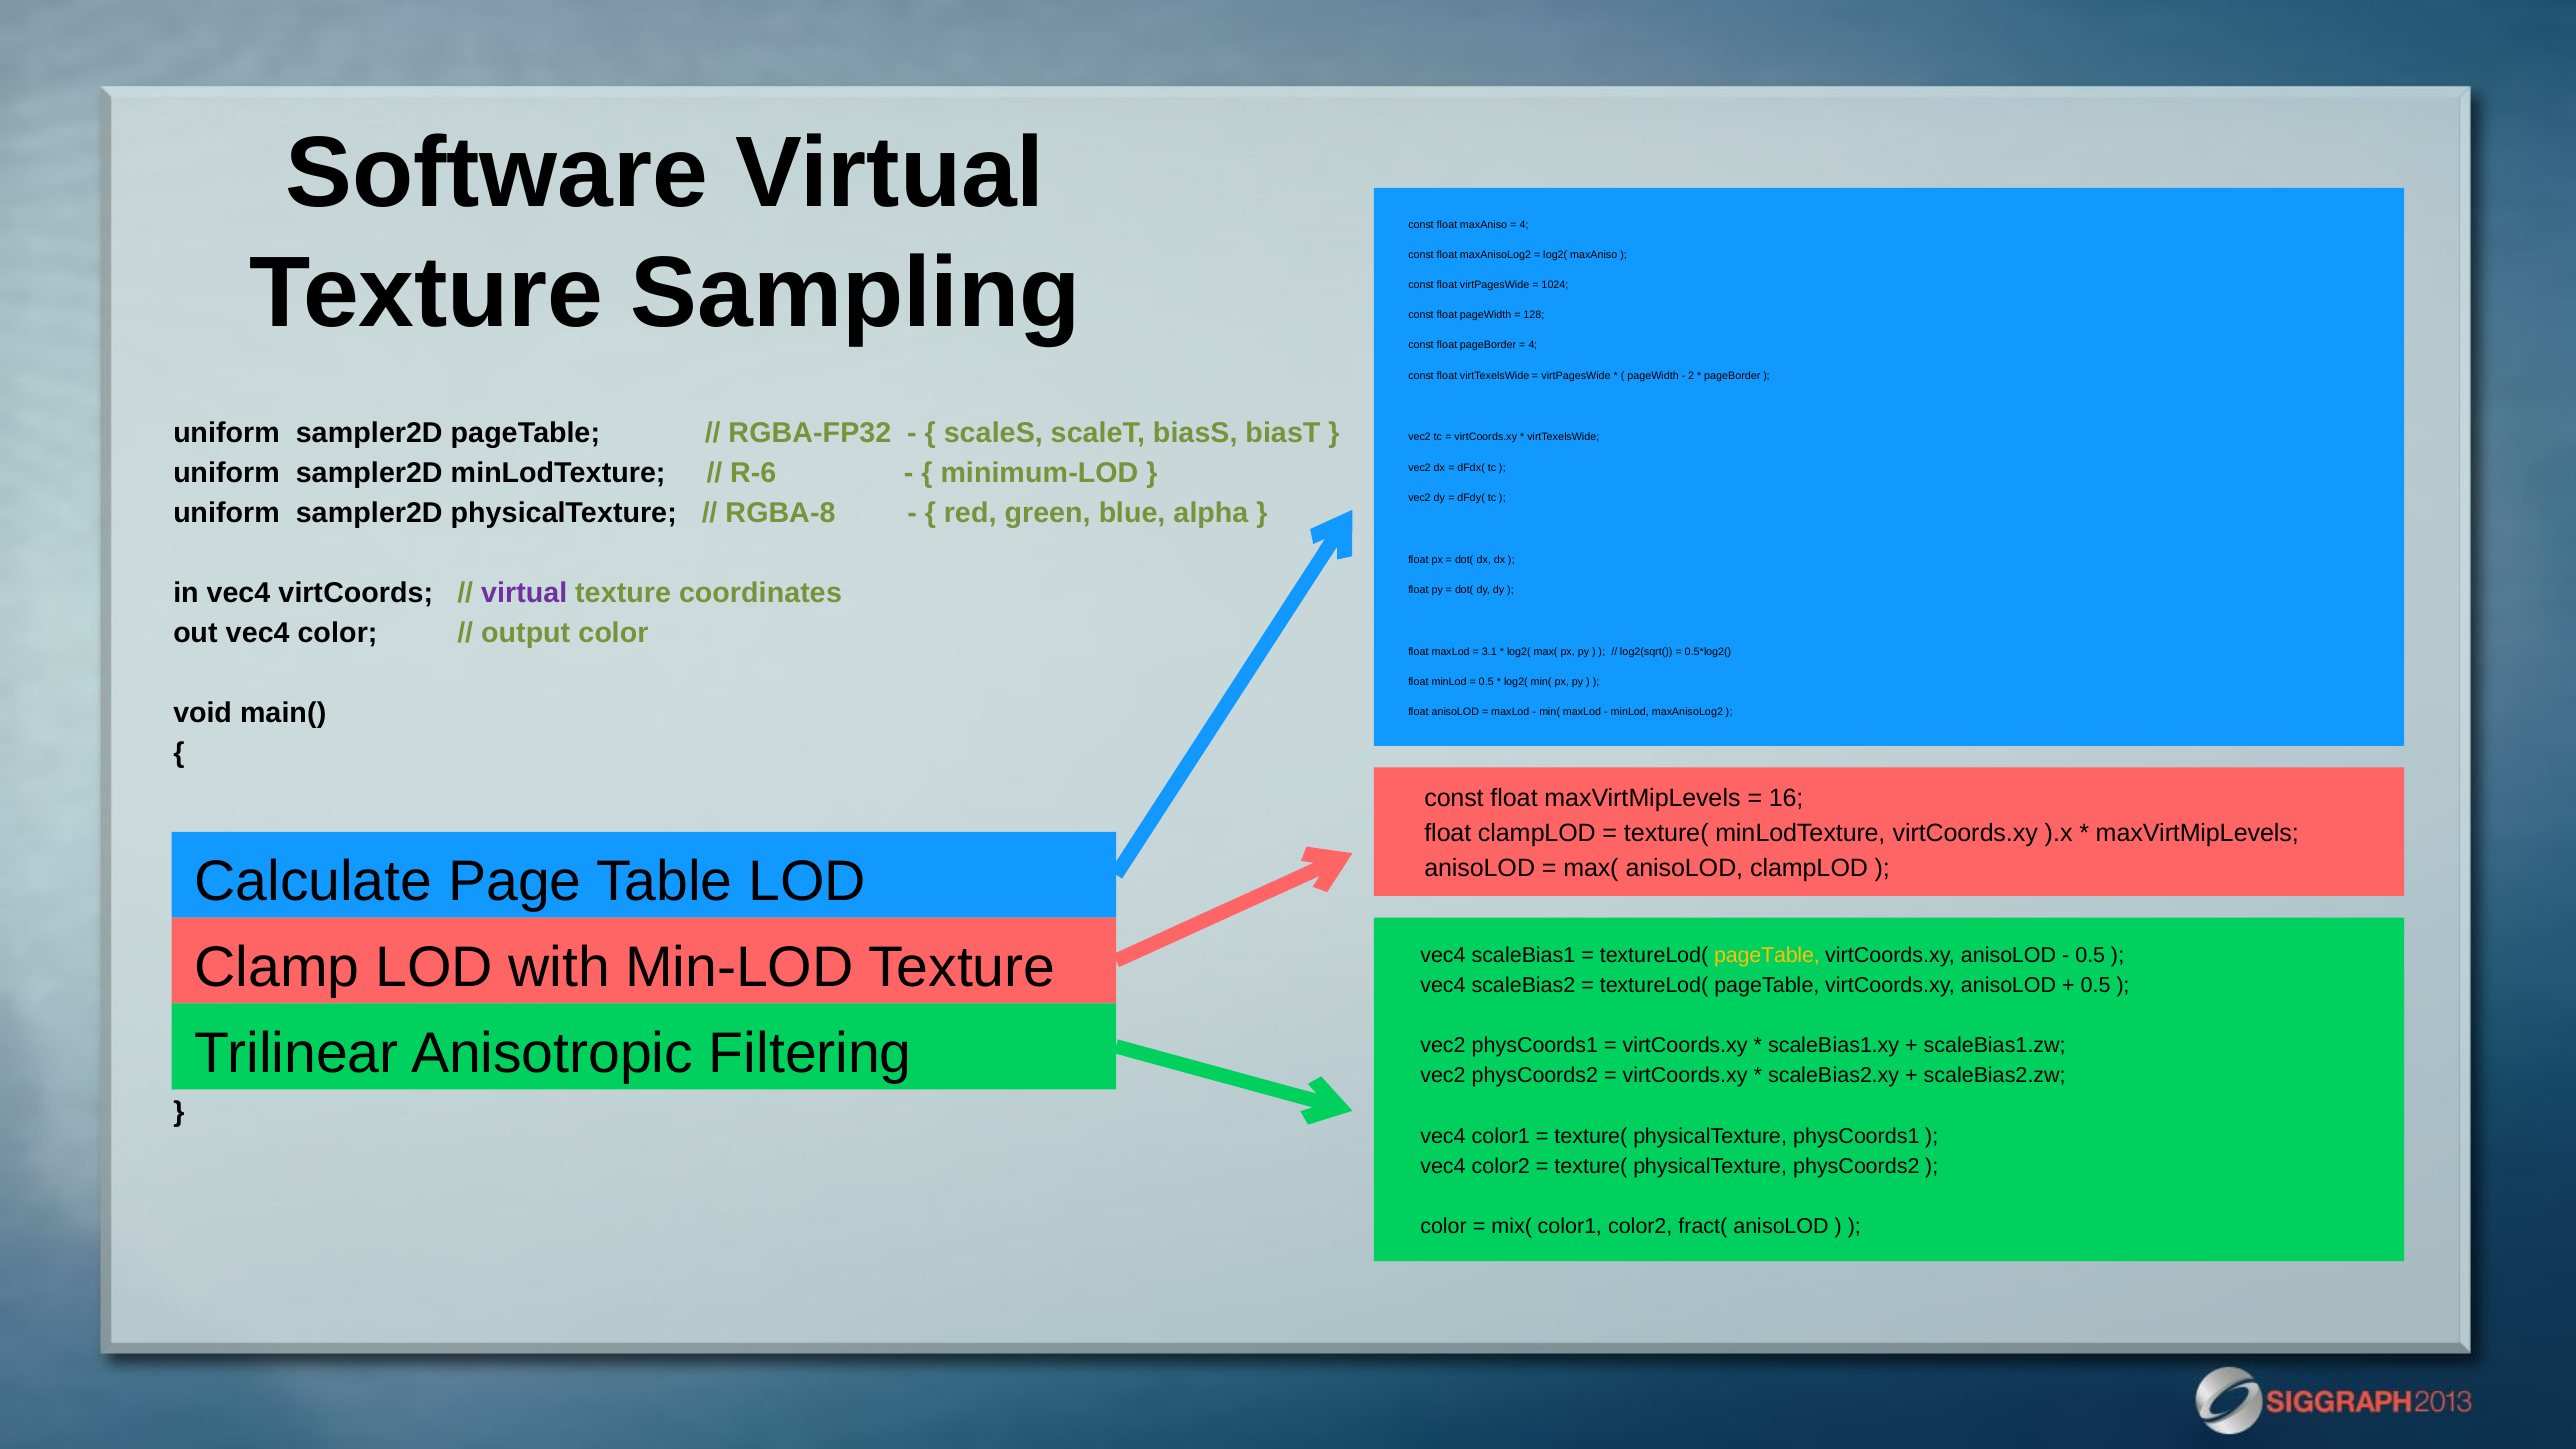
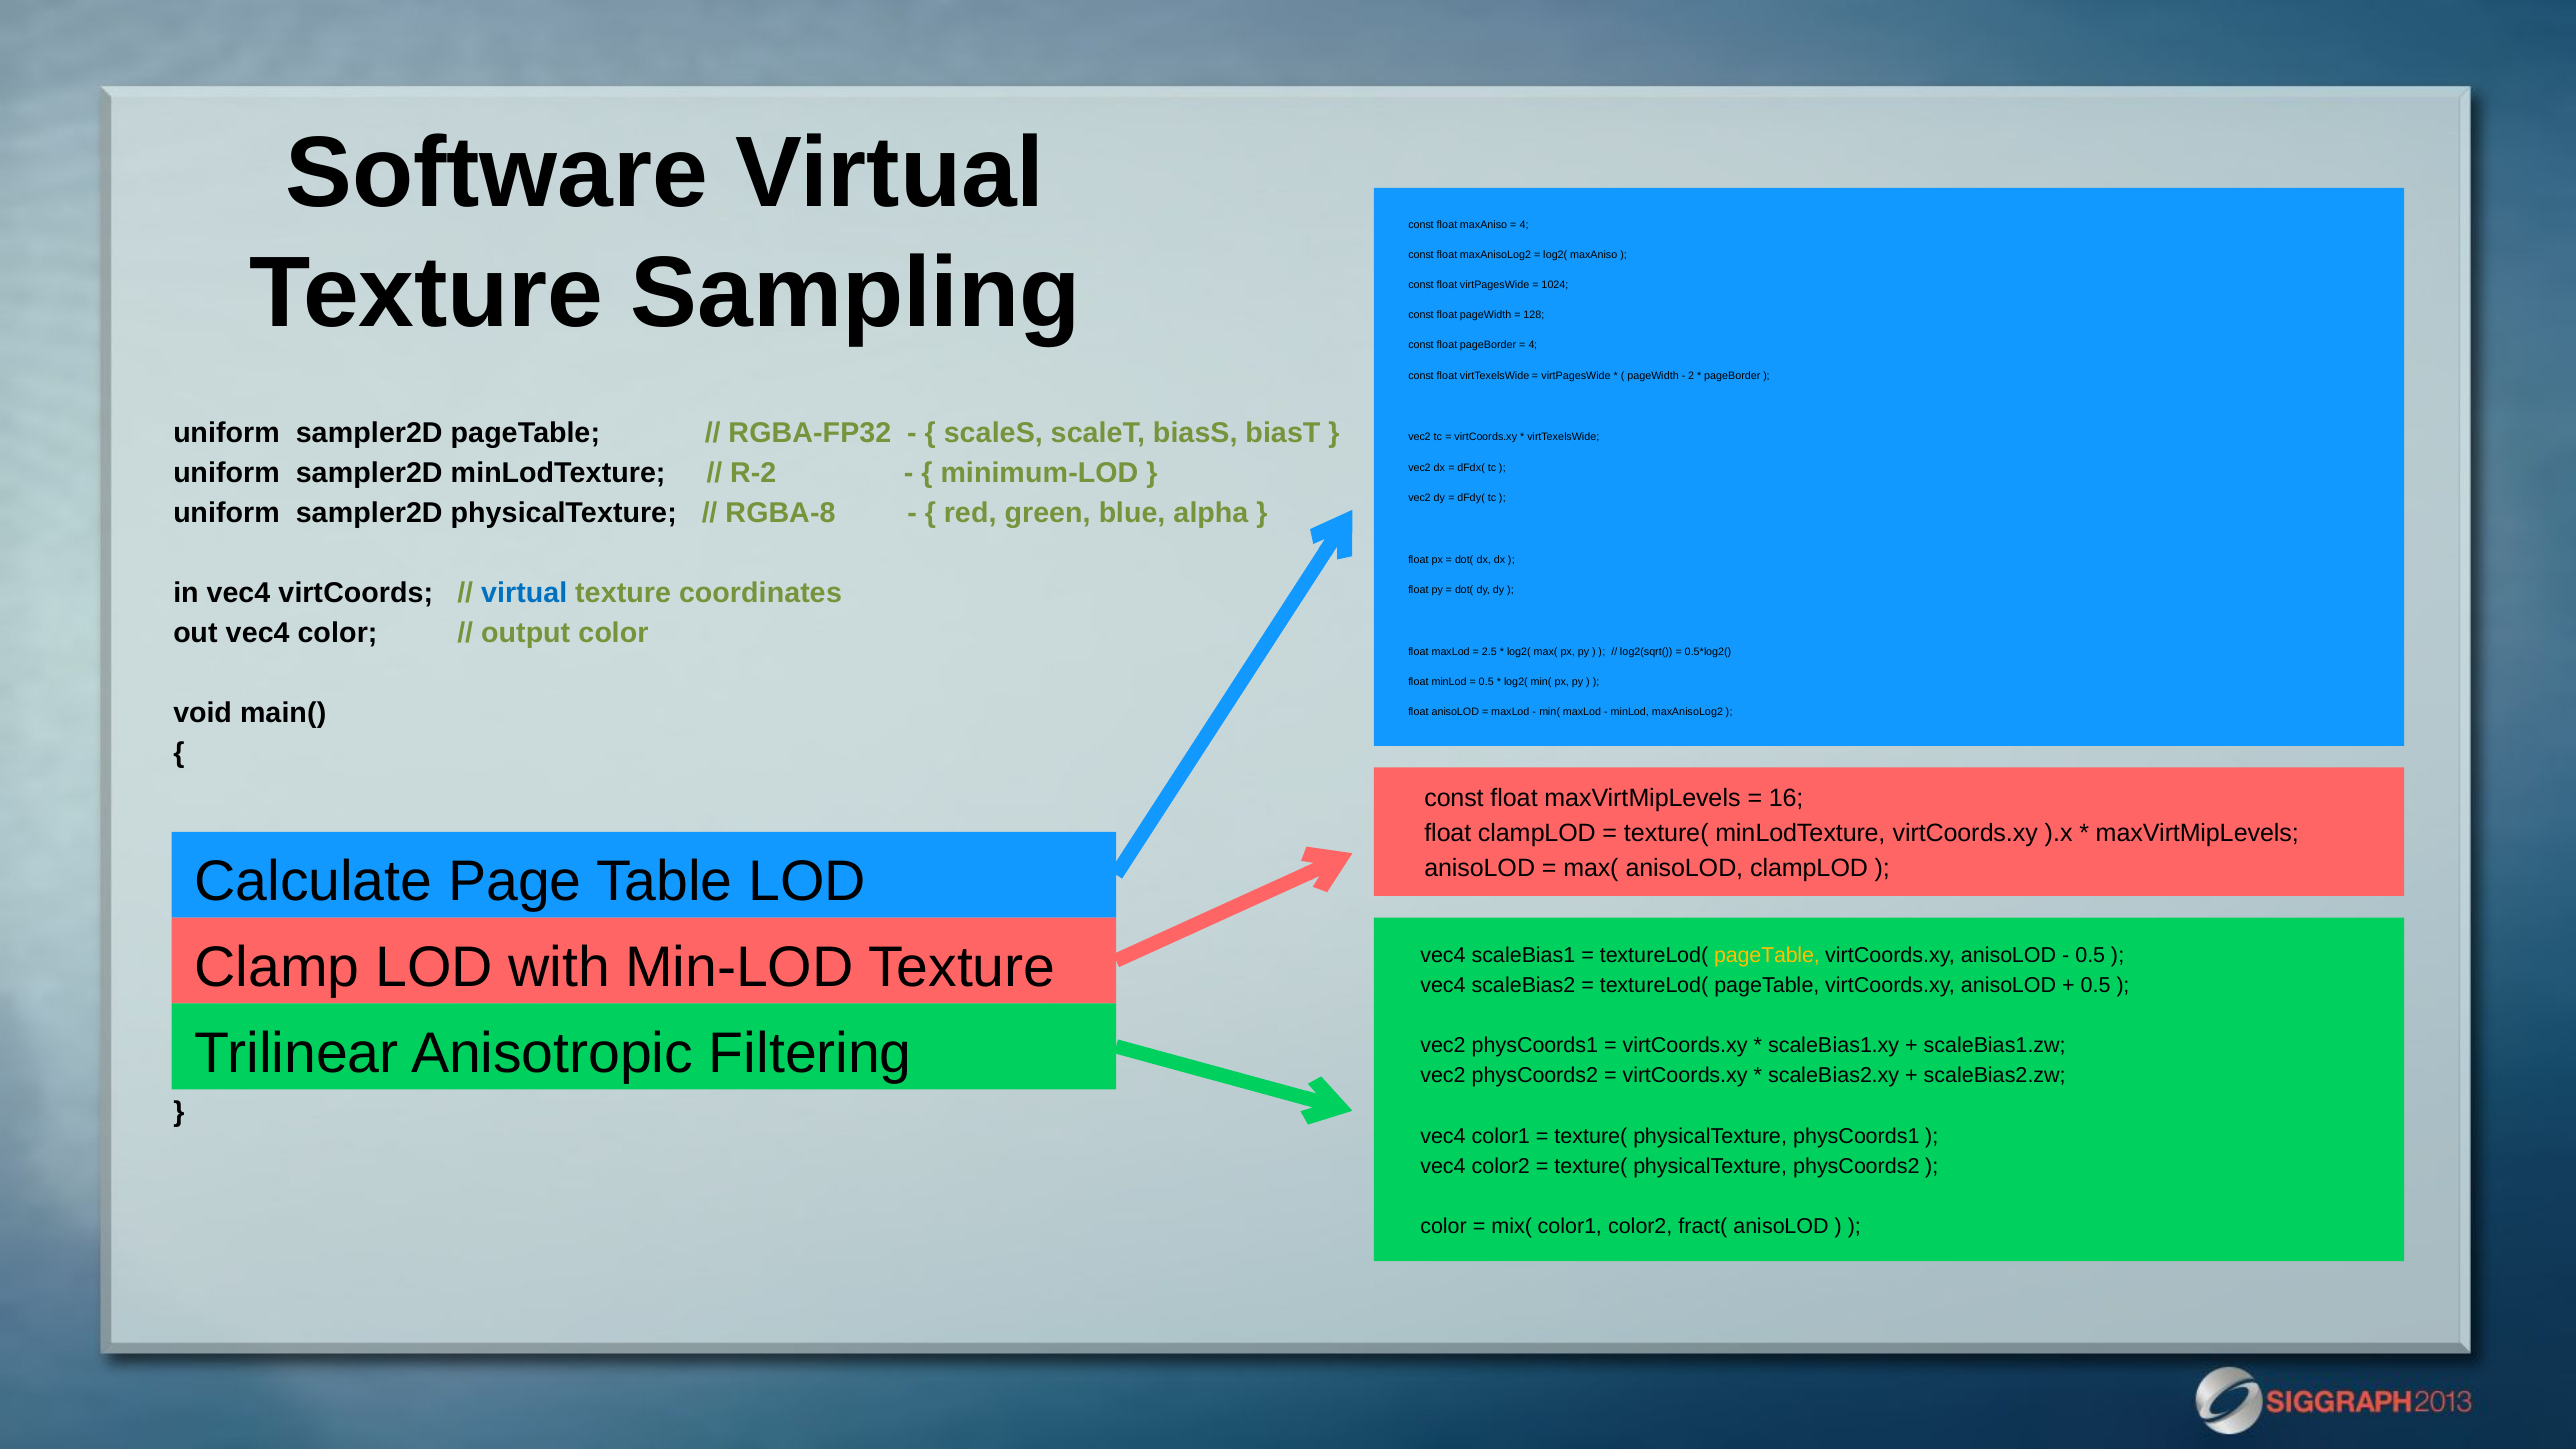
R-6: R-6 -> R-2 (753, 473)
virtual colour: purple -> blue (524, 593)
3.1: 3.1 -> 2.5 (1489, 652)
